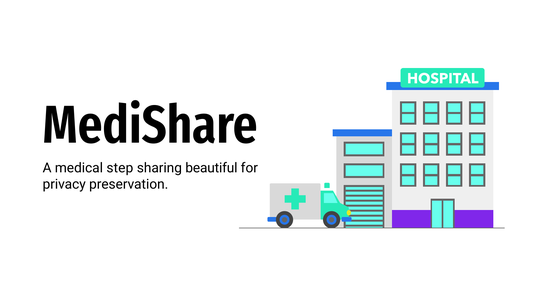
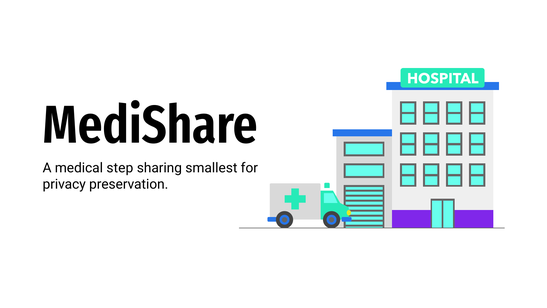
beautiful: beautiful -> smallest (211, 168)
